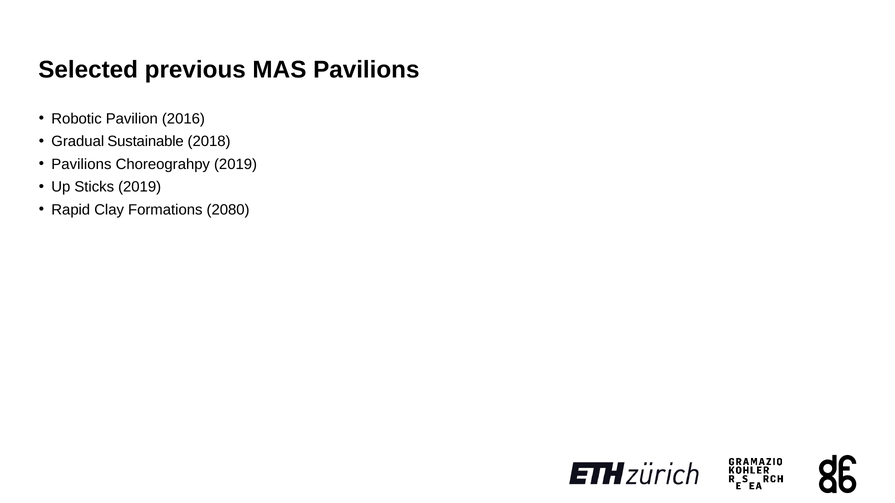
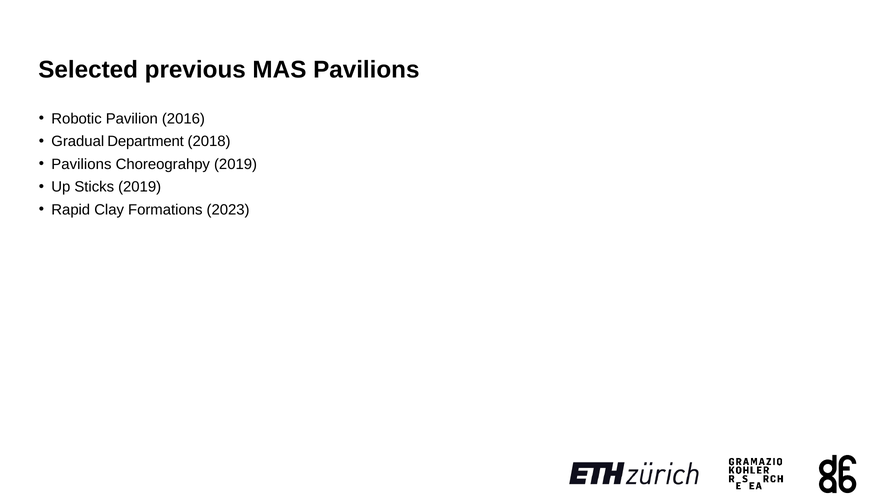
Sustainable: Sustainable -> Department (146, 142)
2080: 2080 -> 2023 (228, 210)
